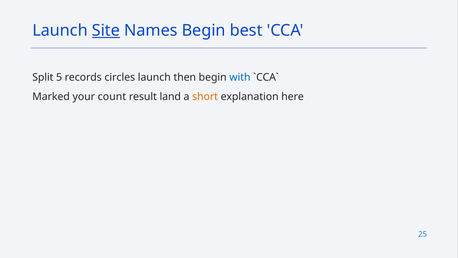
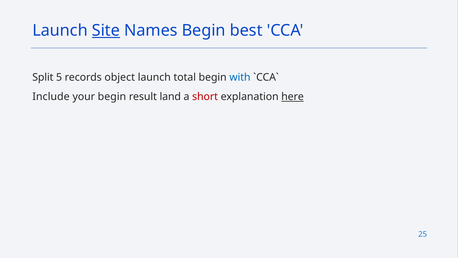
circles: circles -> object (120, 77)
then: then -> total (185, 77)
Marked: Marked -> Include (51, 97)
your count: count -> begin (112, 97)
short colour: orange -> red (205, 97)
here underline: none -> present (293, 97)
